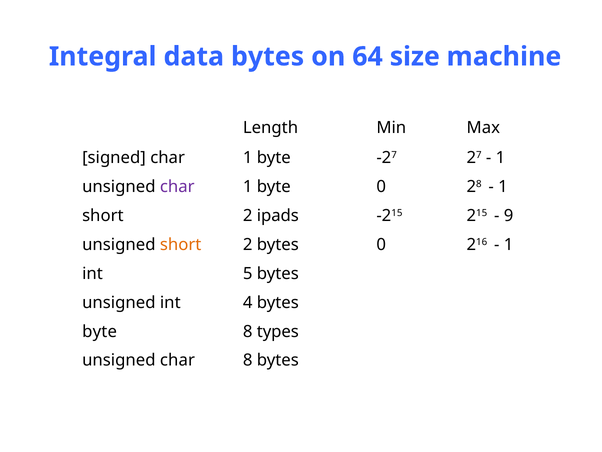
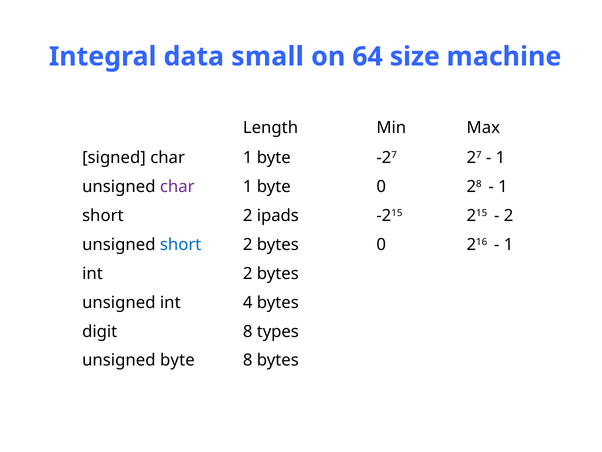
data bytes: bytes -> small (267, 57)
9: 9 -> 2 (509, 215)
short colour: orange -> blue (181, 244)
int 5: 5 -> 2 (248, 273)
byte: byte -> digit (100, 331)
char: char -> byte (177, 360)
